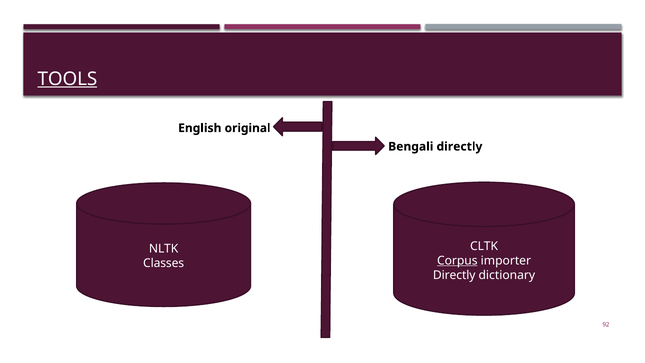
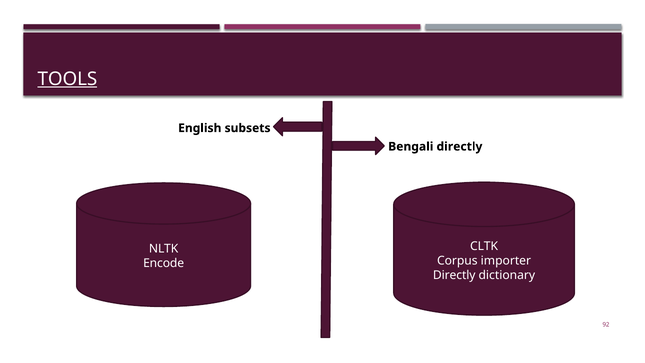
original: original -> subsets (248, 128)
Corpus underline: present -> none (457, 261)
Classes: Classes -> Encode (164, 263)
